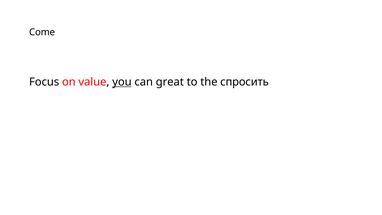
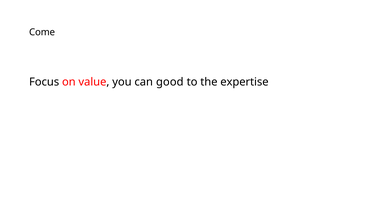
you underline: present -> none (122, 82)
great: great -> good (170, 82)
спросить: спросить -> expertise (244, 82)
